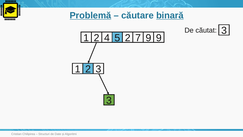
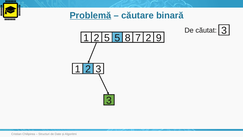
binară underline: present -> none (170, 15)
4: 4 -> 5 (107, 38)
5 2: 2 -> 8 (128, 38)
7 9: 9 -> 2 (148, 38)
